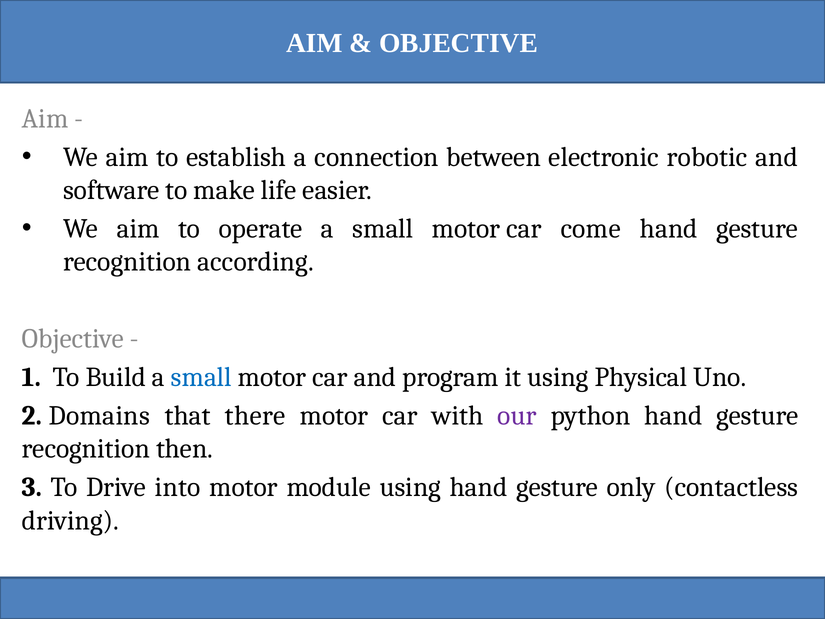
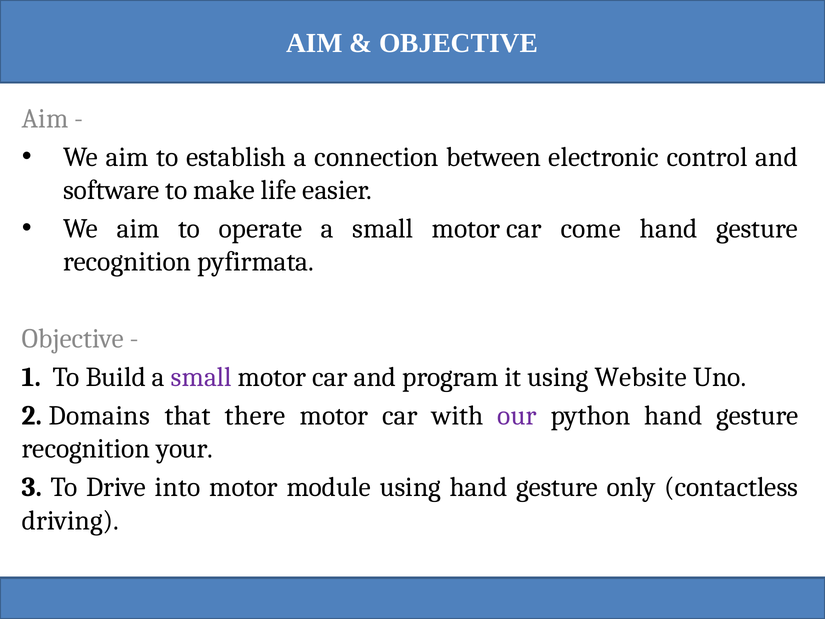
robotic: robotic -> control (707, 157)
according: according -> pyfirmata (256, 262)
small colour: blue -> purple (201, 377)
Physical: Physical -> Website (641, 377)
then: then -> your (185, 449)
